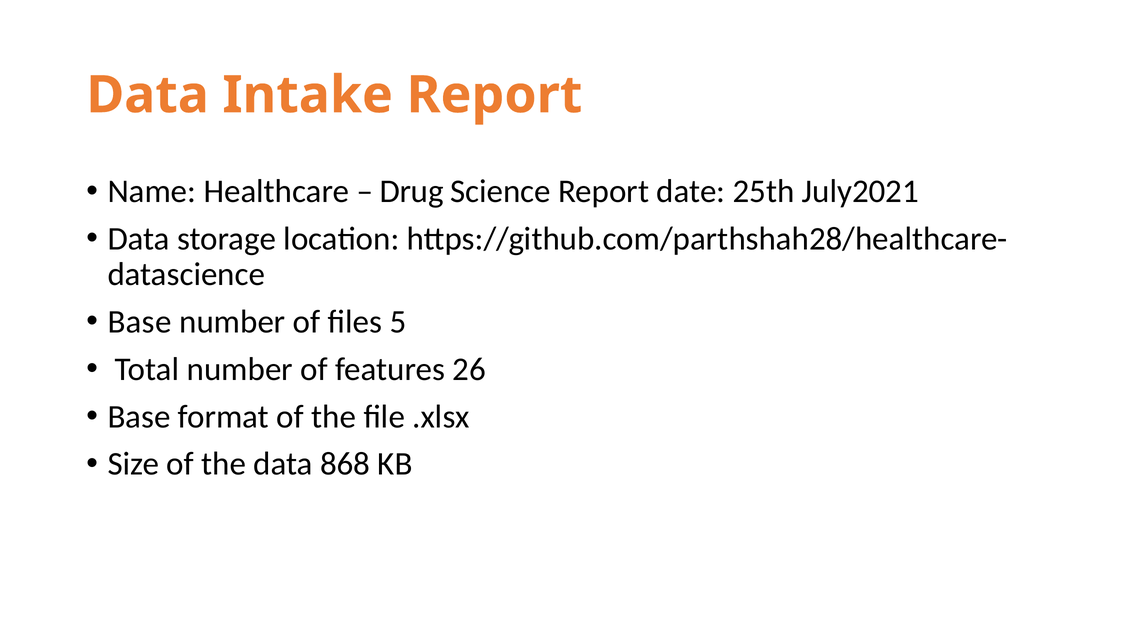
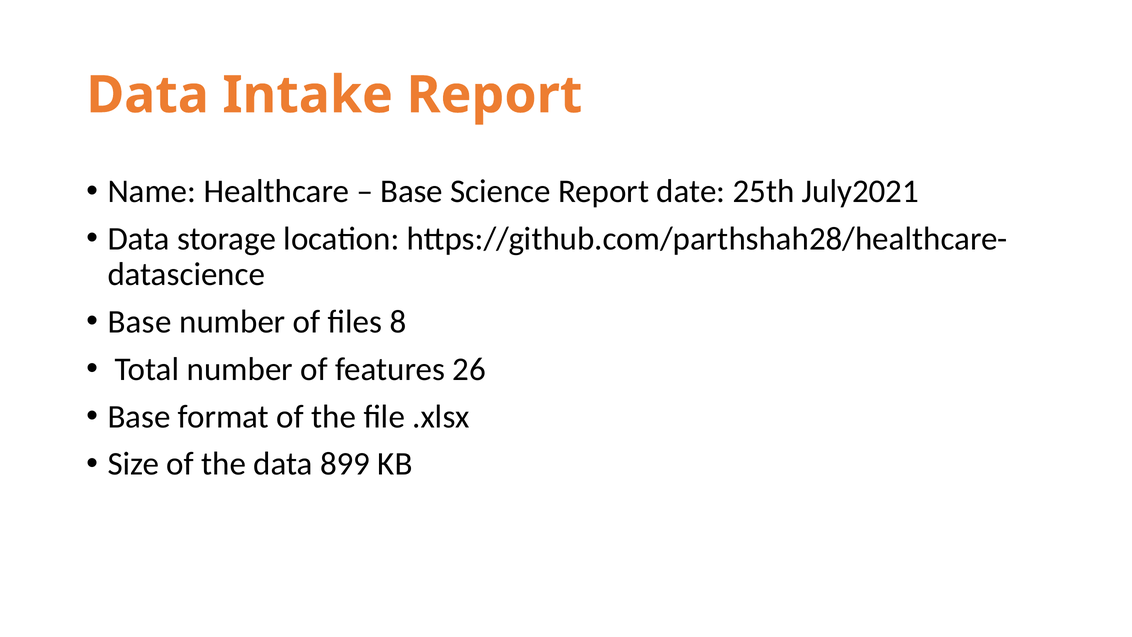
Drug: Drug -> Base (412, 191)
5: 5 -> 8 (398, 322)
868: 868 -> 899 (345, 464)
